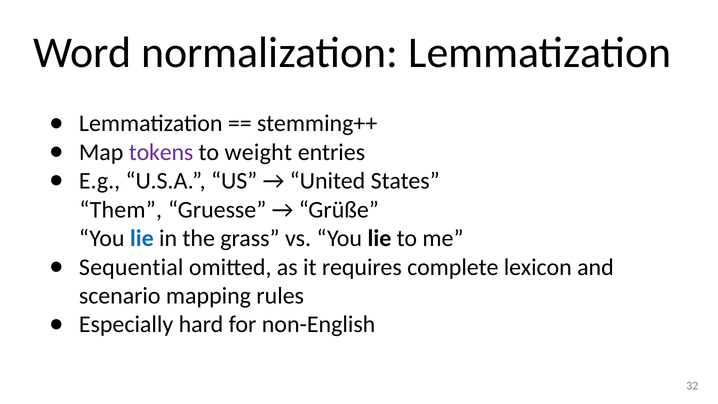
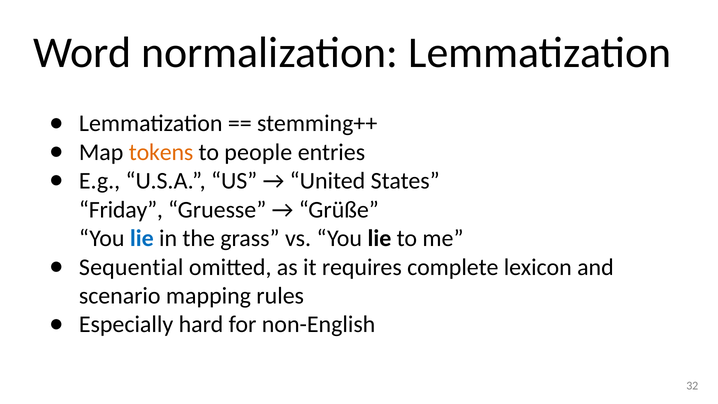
tokens colour: purple -> orange (161, 152)
weight: weight -> people (258, 152)
Them: Them -> Friday (121, 210)
